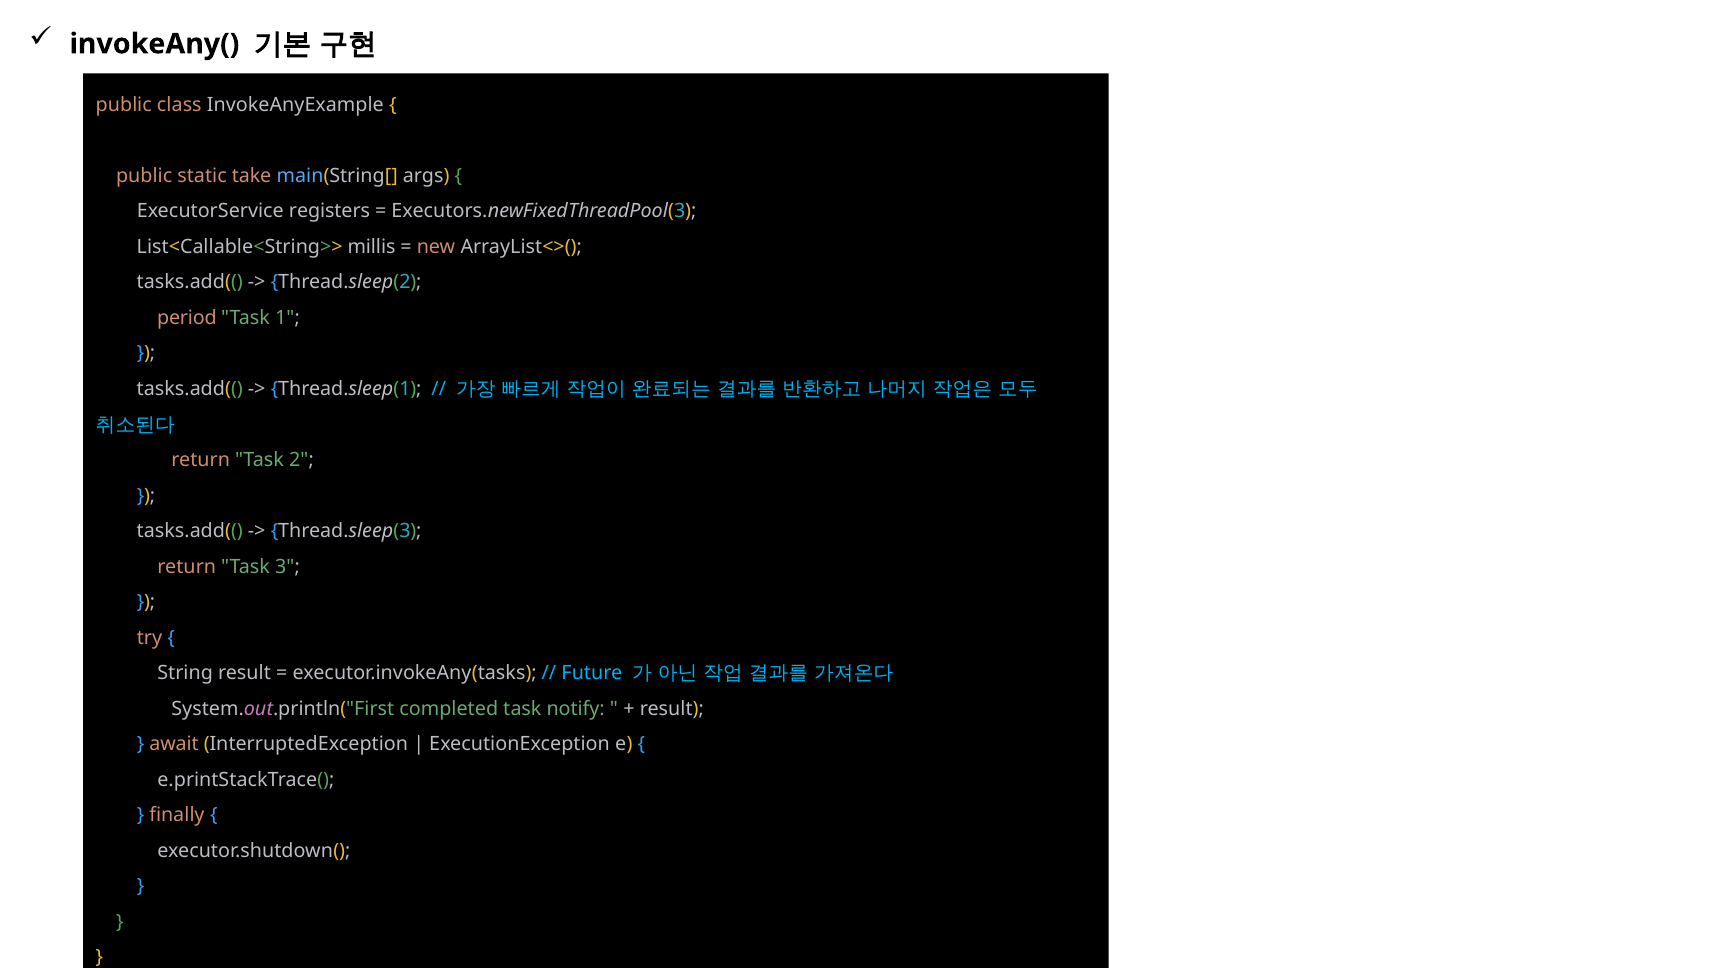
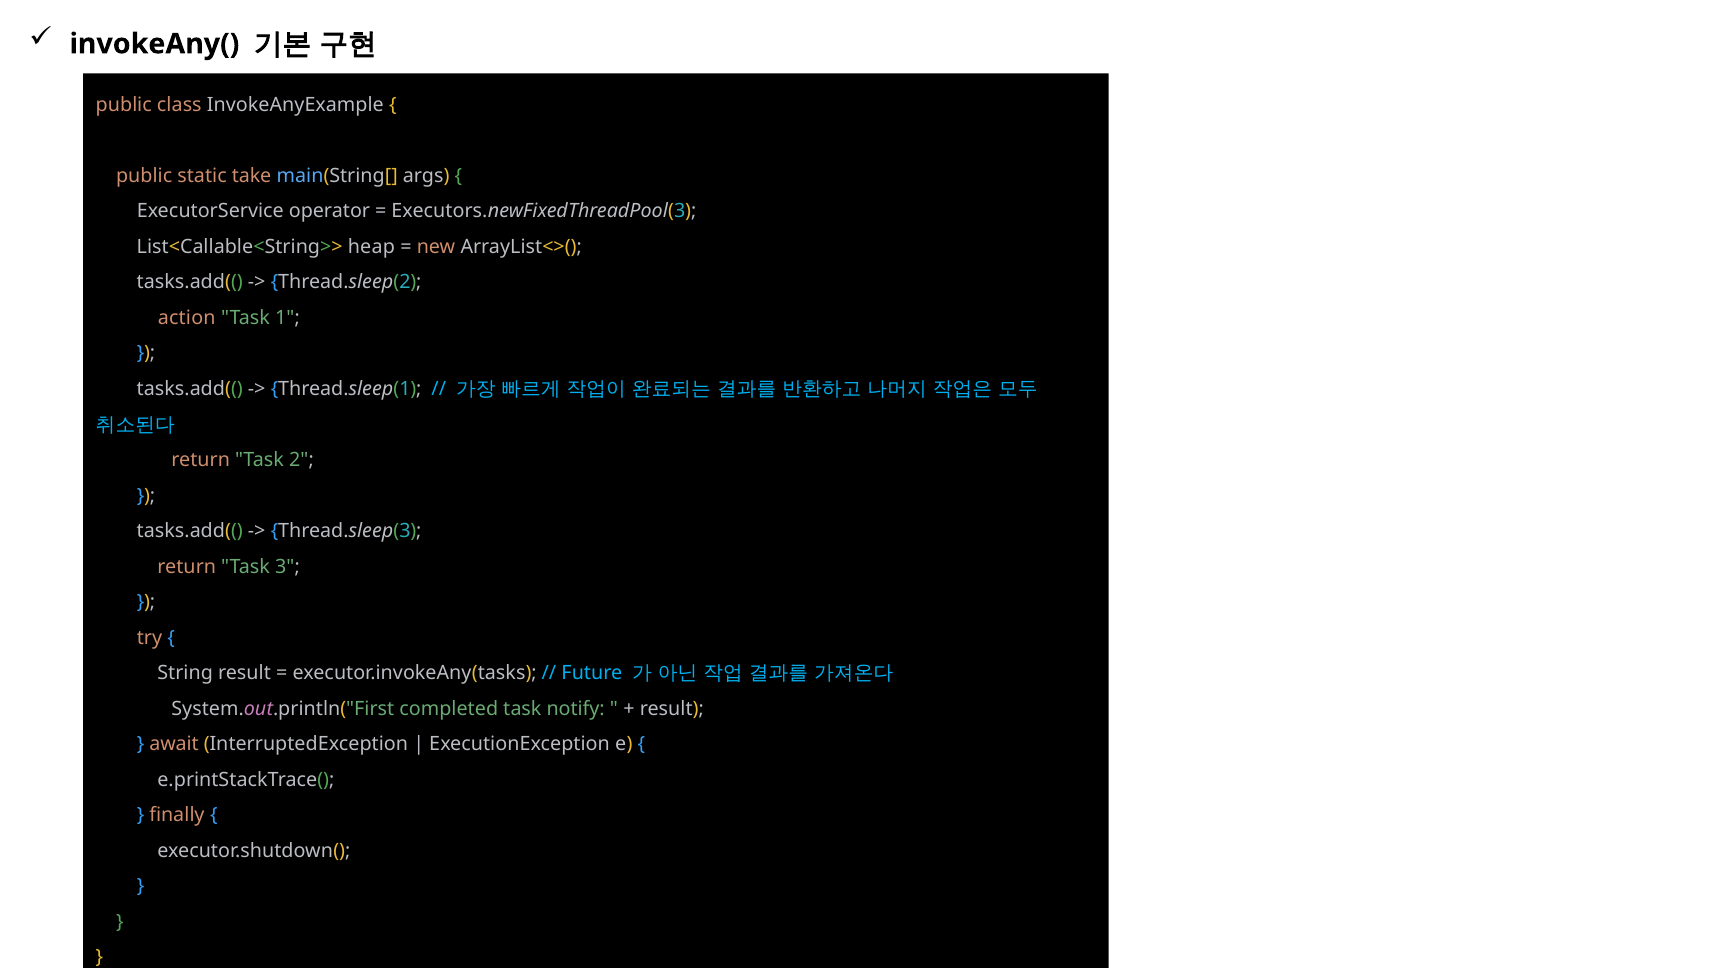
registers: registers -> operator (329, 211)
millis: millis -> heap (371, 247)
period: period -> action (187, 318)
